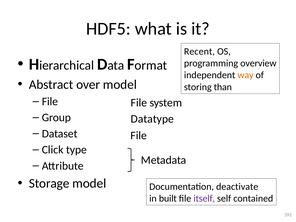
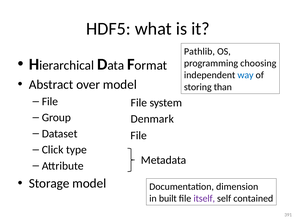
Recent: Recent -> Pathlib (199, 51)
overview: overview -> choosing (258, 63)
way colour: orange -> blue (246, 75)
Datatype: Datatype -> Denmark (152, 119)
deactivate: deactivate -> dimension (237, 187)
